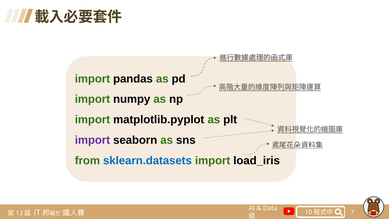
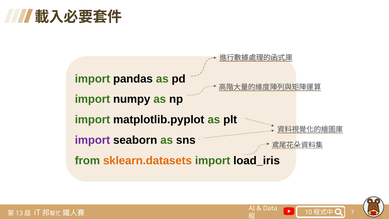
sklearn.datasets colour: blue -> orange (147, 160)
